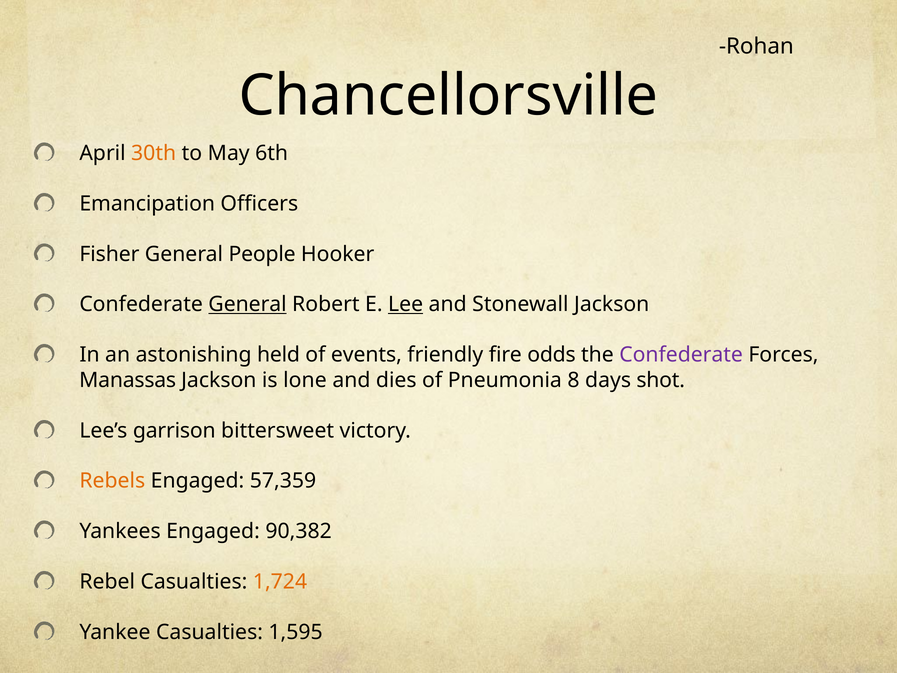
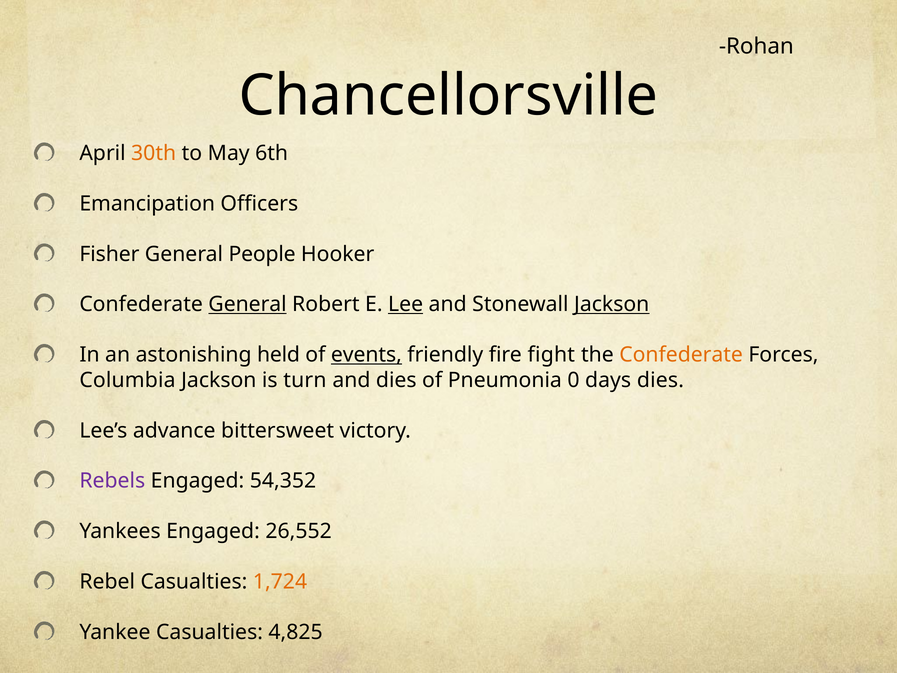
Jackson underline: none -> present (612, 304)
events underline: none -> present (366, 355)
odds: odds -> fight (551, 355)
Confederate colour: purple -> orange (681, 355)
Manassas: Manassas -> Columbia (127, 380)
lone: lone -> turn (305, 380)
8: 8 -> 0 (573, 380)
days shot: shot -> dies (660, 380)
garrison: garrison -> advance (174, 430)
Rebels colour: orange -> purple (112, 481)
57,359: 57,359 -> 54,352 (283, 481)
90,382: 90,382 -> 26,552 (299, 531)
1,595: 1,595 -> 4,825 (296, 632)
